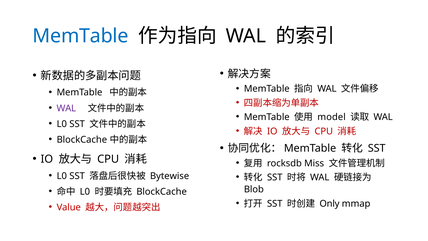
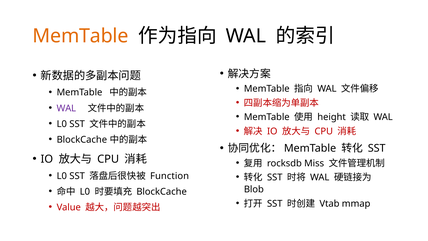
MemTable colour: blue -> orange (81, 36)
model: model -> height (332, 117)
Bytewise: Bytewise -> Function (170, 176)
Only: Only -> Vtab (329, 203)
